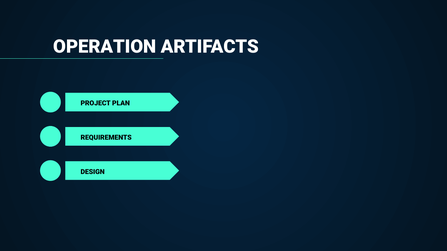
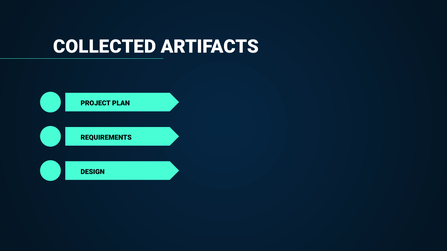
OPERATION: OPERATION -> COLLECTED (105, 47)
